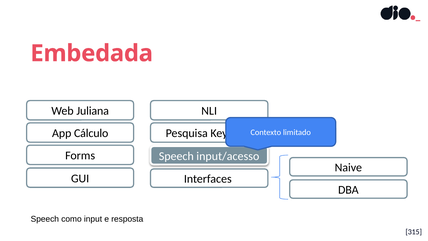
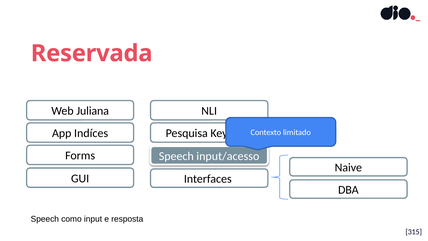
Embedada: Embedada -> Reservada (92, 53)
Cálculo: Cálculo -> Indíces (91, 133)
